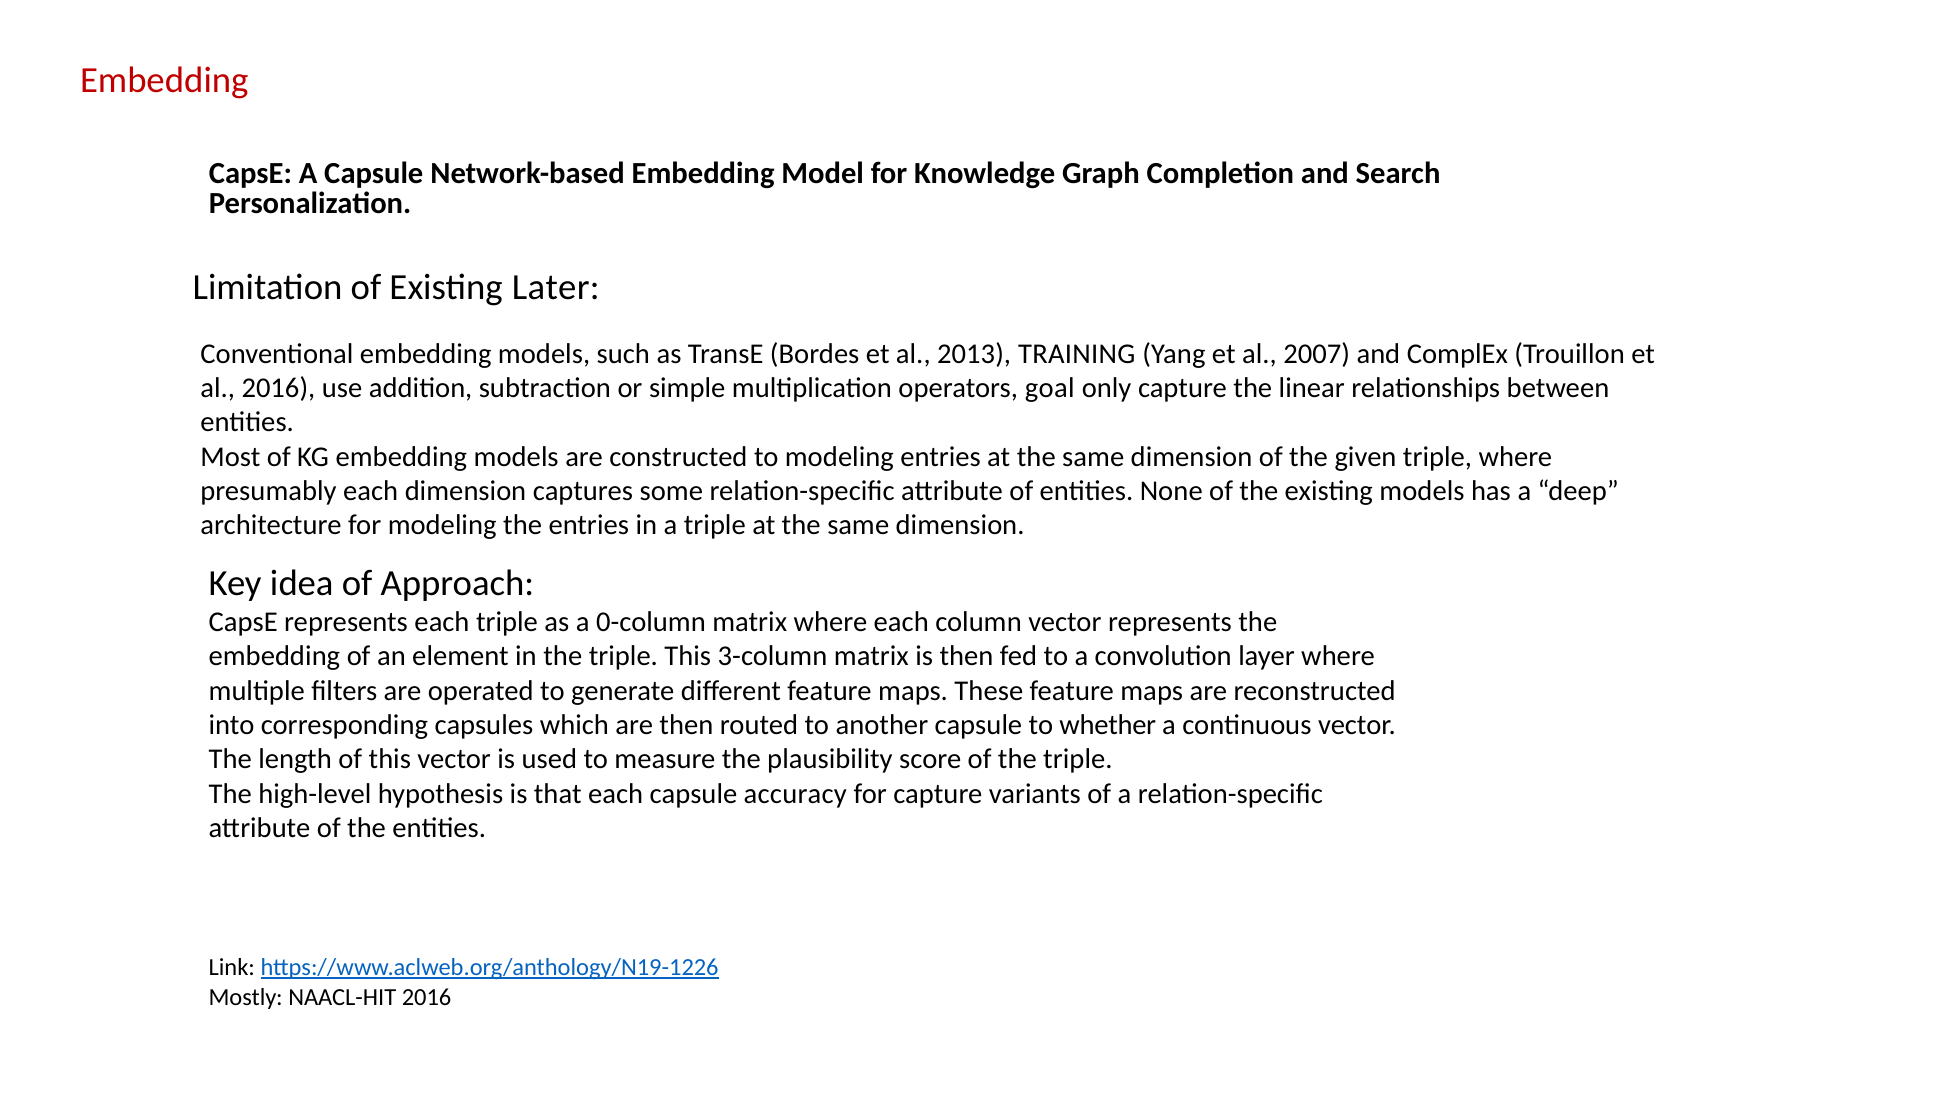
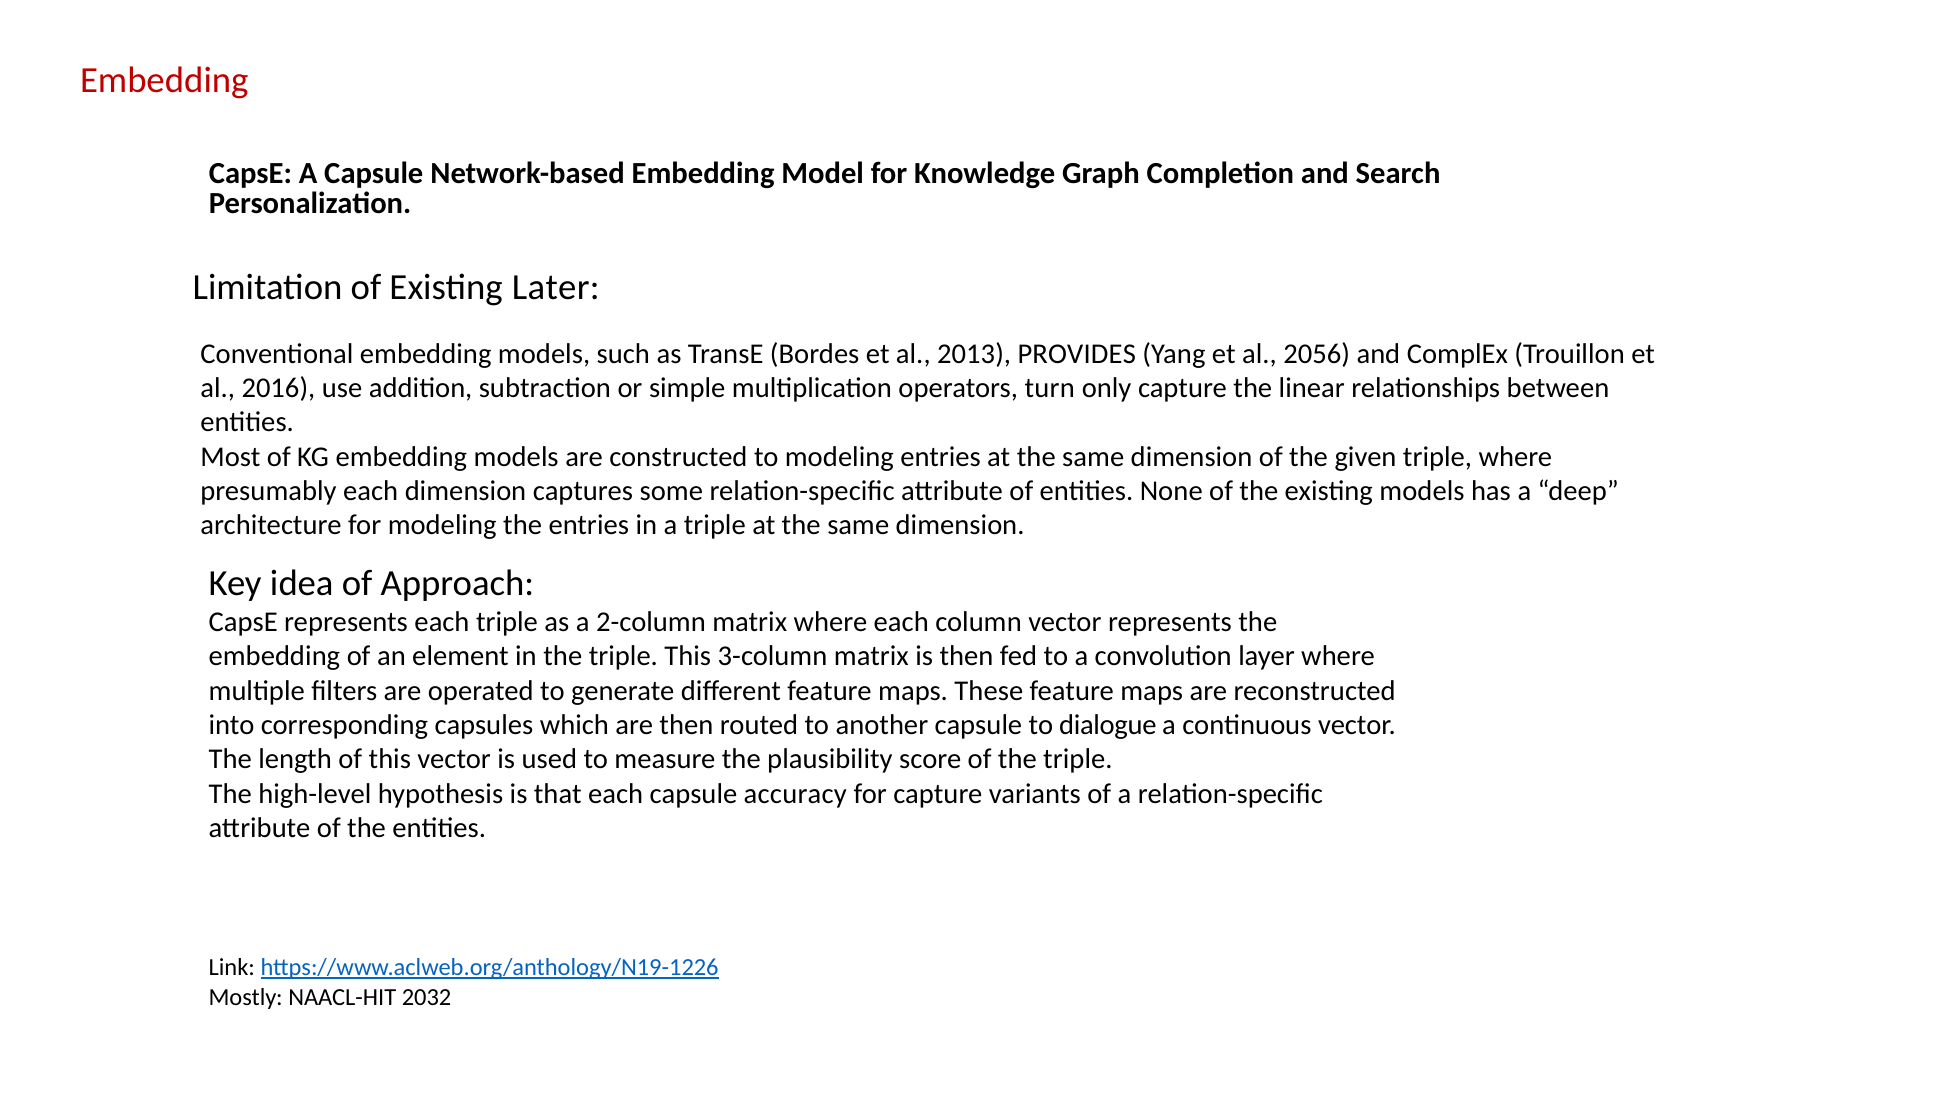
TRAINING: TRAINING -> PROVIDES (1077, 354)
2007: 2007 -> 2056 (1317, 354)
goal: goal -> turn (1050, 388)
0-column: 0-column -> 2-column (651, 622)
whether: whether -> dialogue (1108, 725)
NAACL-HIT 2016: 2016 -> 2032 (427, 997)
